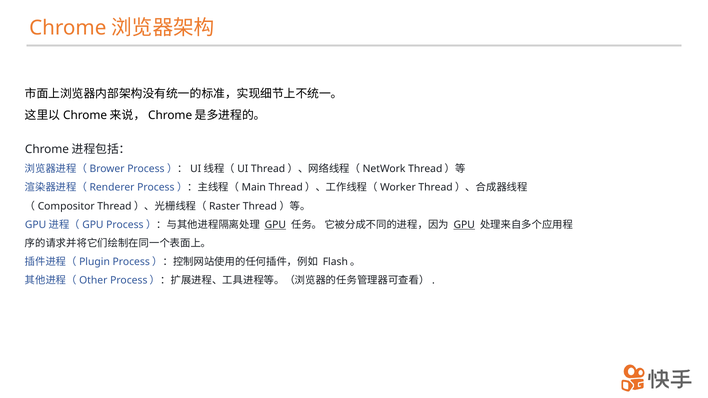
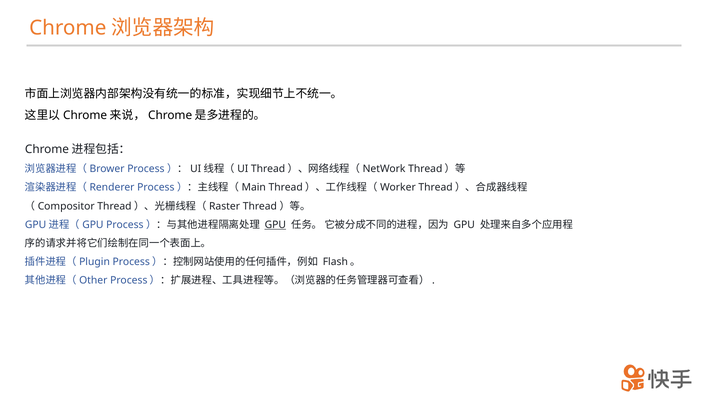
GPU underline: present -> none (464, 225)
